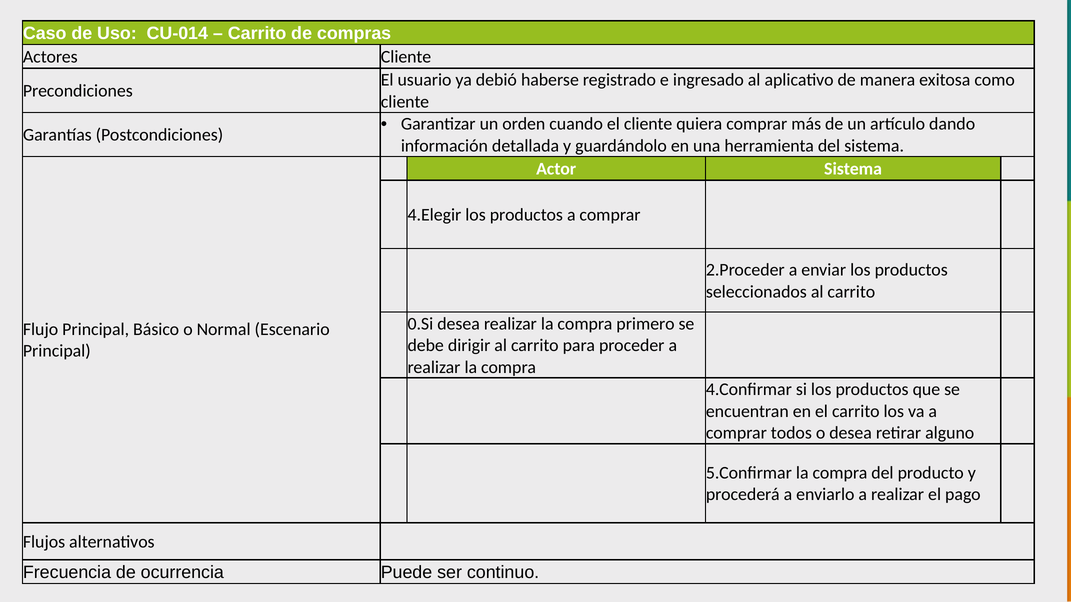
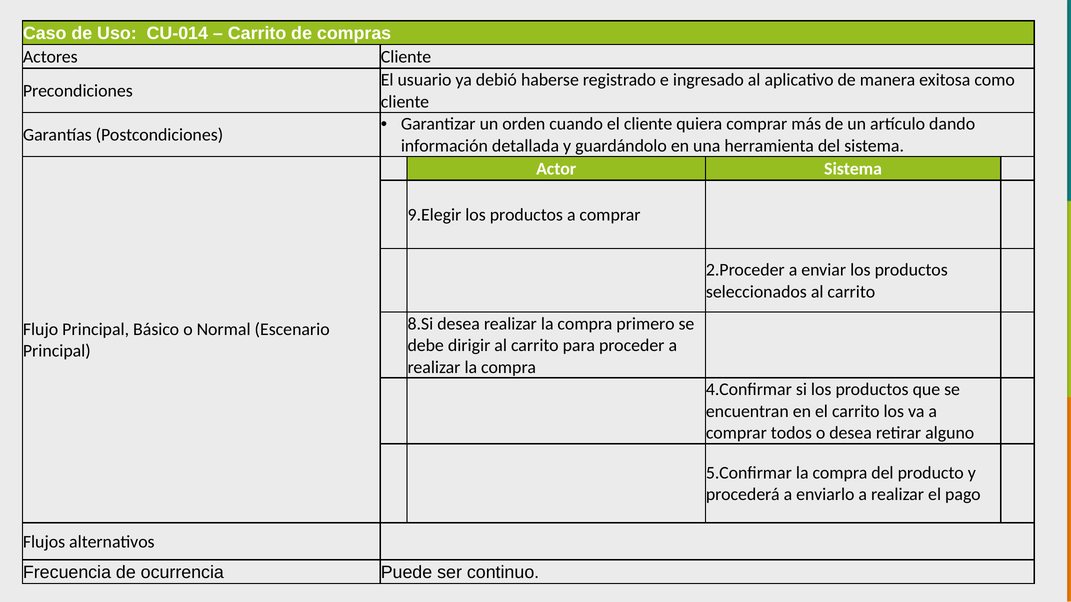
4.Elegir: 4.Elegir -> 9.Elegir (434, 215)
0.Si: 0.Si -> 8.Si (420, 324)
